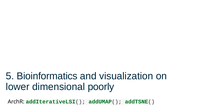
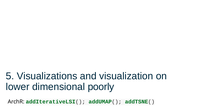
Bioinformatics: Bioinformatics -> Visualizations (47, 76)
